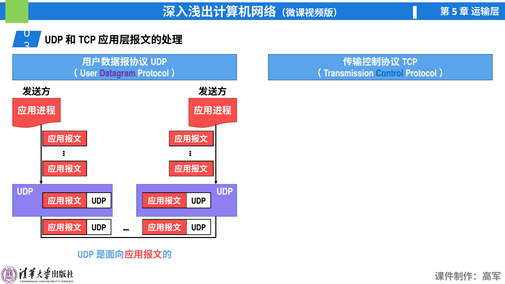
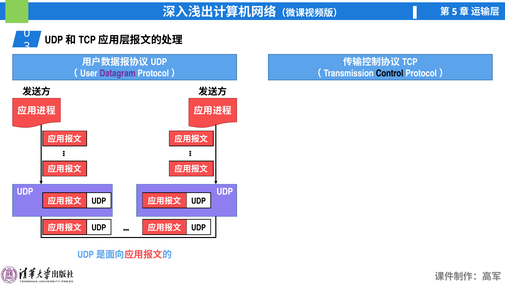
Control colour: blue -> black (390, 73)
